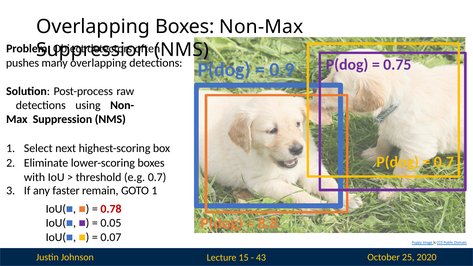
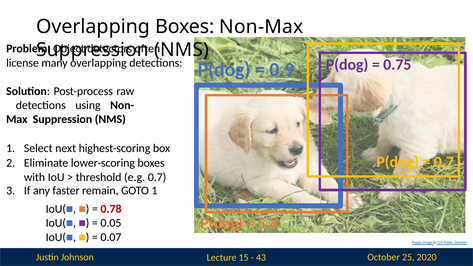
pushes: pushes -> license (23, 63)
8.8: 8.8 -> 5.8 (268, 223)
